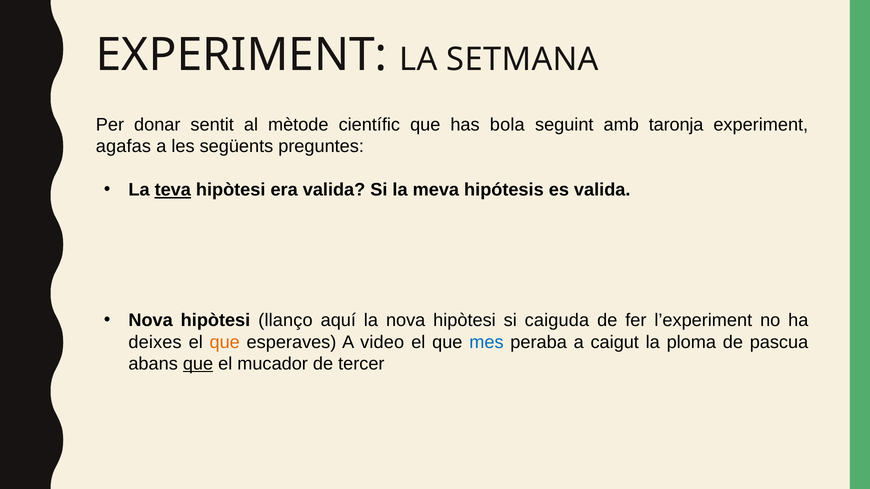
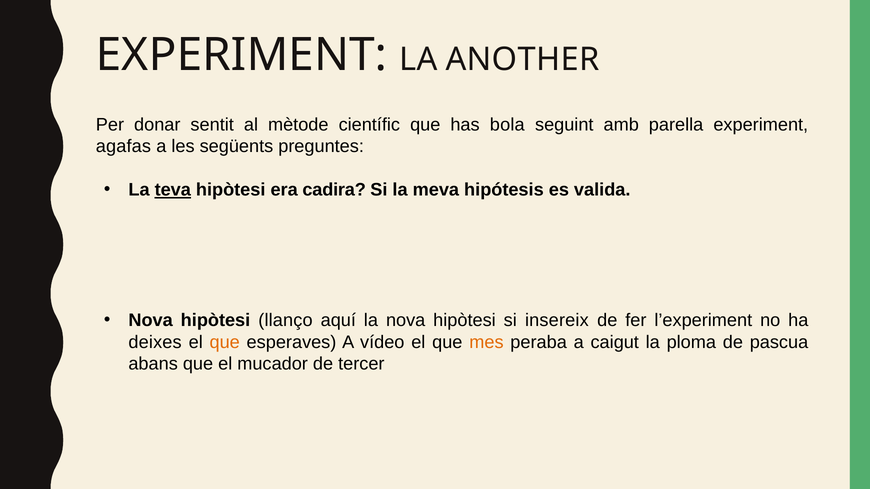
SETMANA: SETMANA -> ANOTHER (523, 60)
taronja: taronja -> parella (676, 125)
era valida: valida -> cadira (334, 190)
caiguda: caiguda -> insereix (557, 321)
video: video -> vídeo (382, 342)
mes colour: blue -> orange (486, 342)
que underline: present -> none (198, 364)
